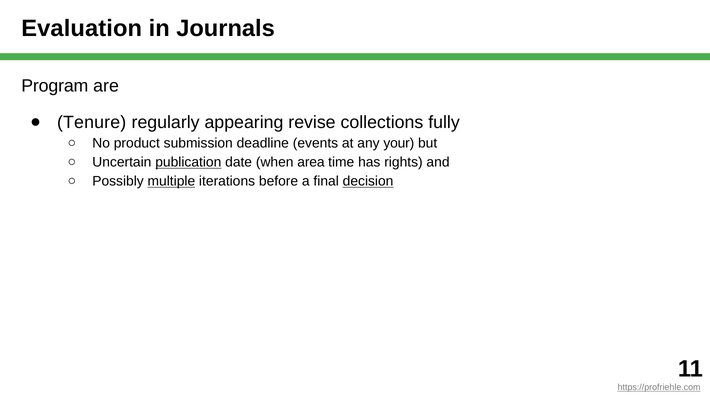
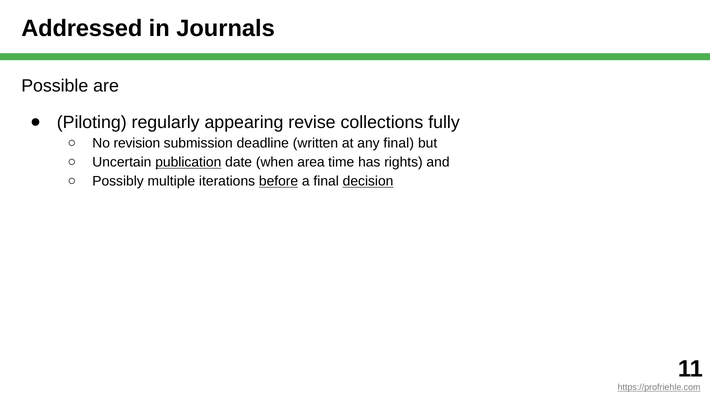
Evaluation: Evaluation -> Addressed (82, 28)
Program: Program -> Possible (55, 86)
Tenure: Tenure -> Piloting (92, 122)
product: product -> revision (137, 144)
events: events -> written (315, 144)
any your: your -> final (399, 144)
multiple underline: present -> none (171, 182)
before underline: none -> present (279, 182)
